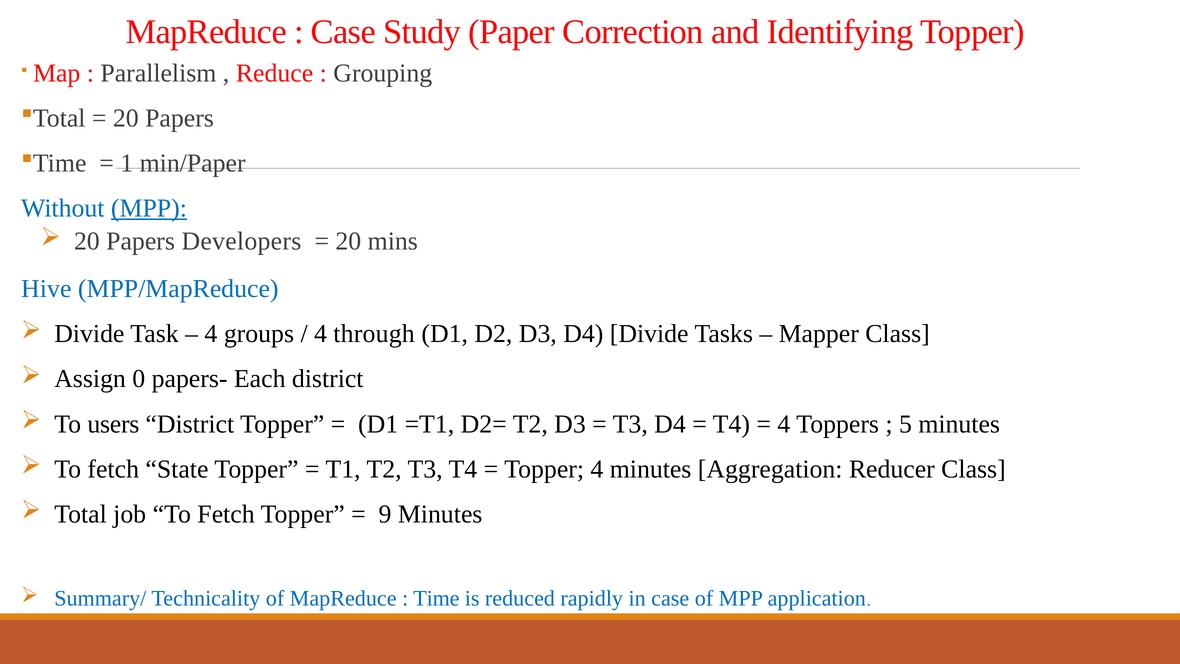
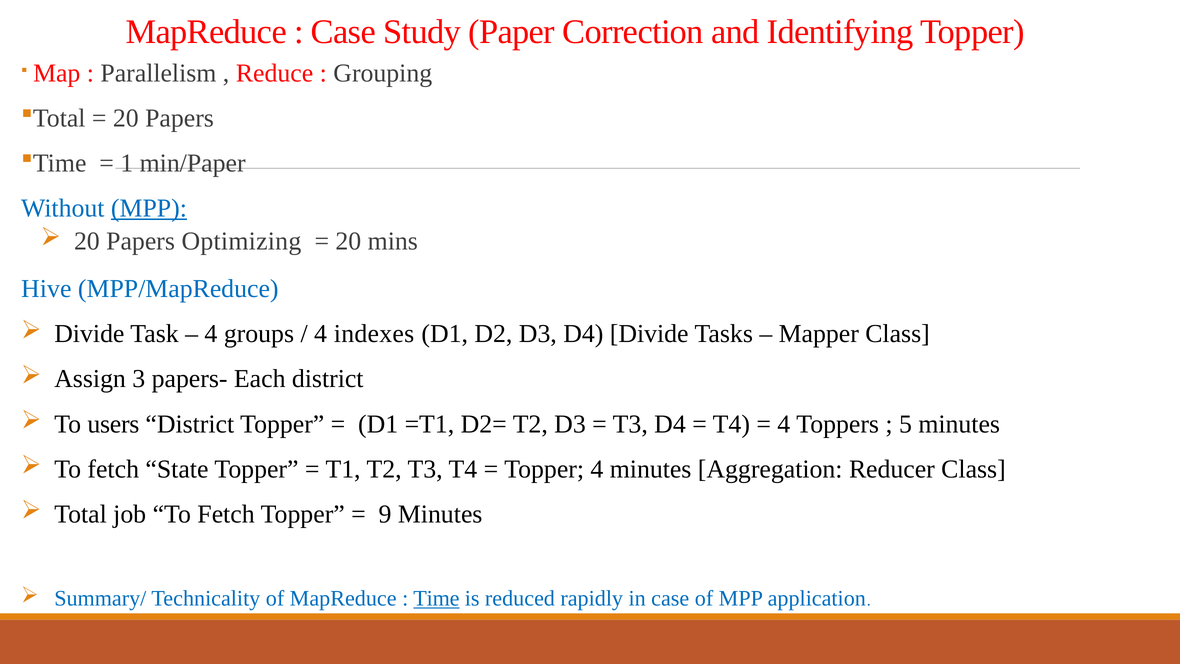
Developers: Developers -> Optimizing (241, 241)
through: through -> indexes (374, 334)
0: 0 -> 3 (139, 379)
Time underline: none -> present (436, 598)
